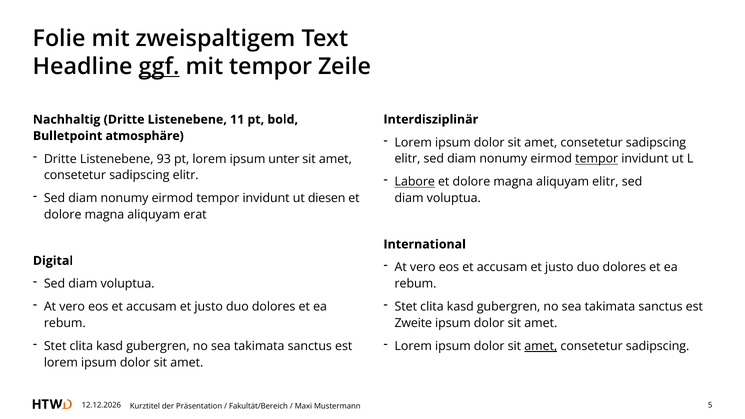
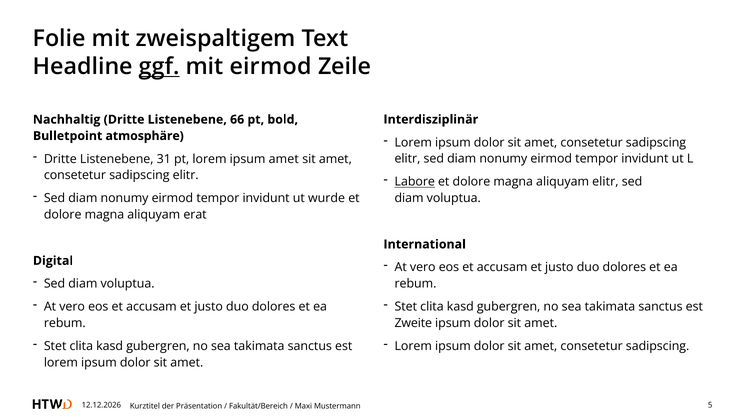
mit tempor: tempor -> eirmod (271, 67)
11: 11 -> 66 (237, 120)
93: 93 -> 31 (164, 159)
ipsum unter: unter -> amet (284, 159)
tempor underline: present -> none (597, 159)
diesen: diesen -> wurde (327, 198)
amet underline: present -> none (541, 346)
